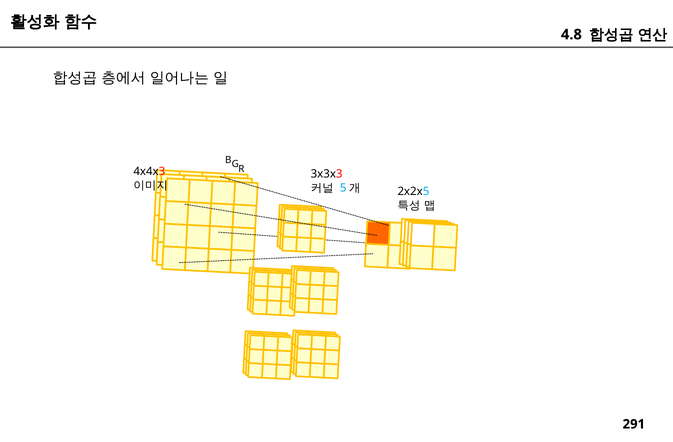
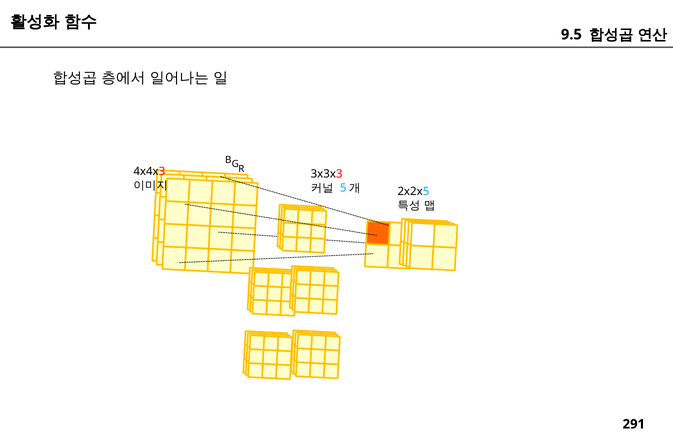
4.8: 4.8 -> 9.5 (571, 34)
